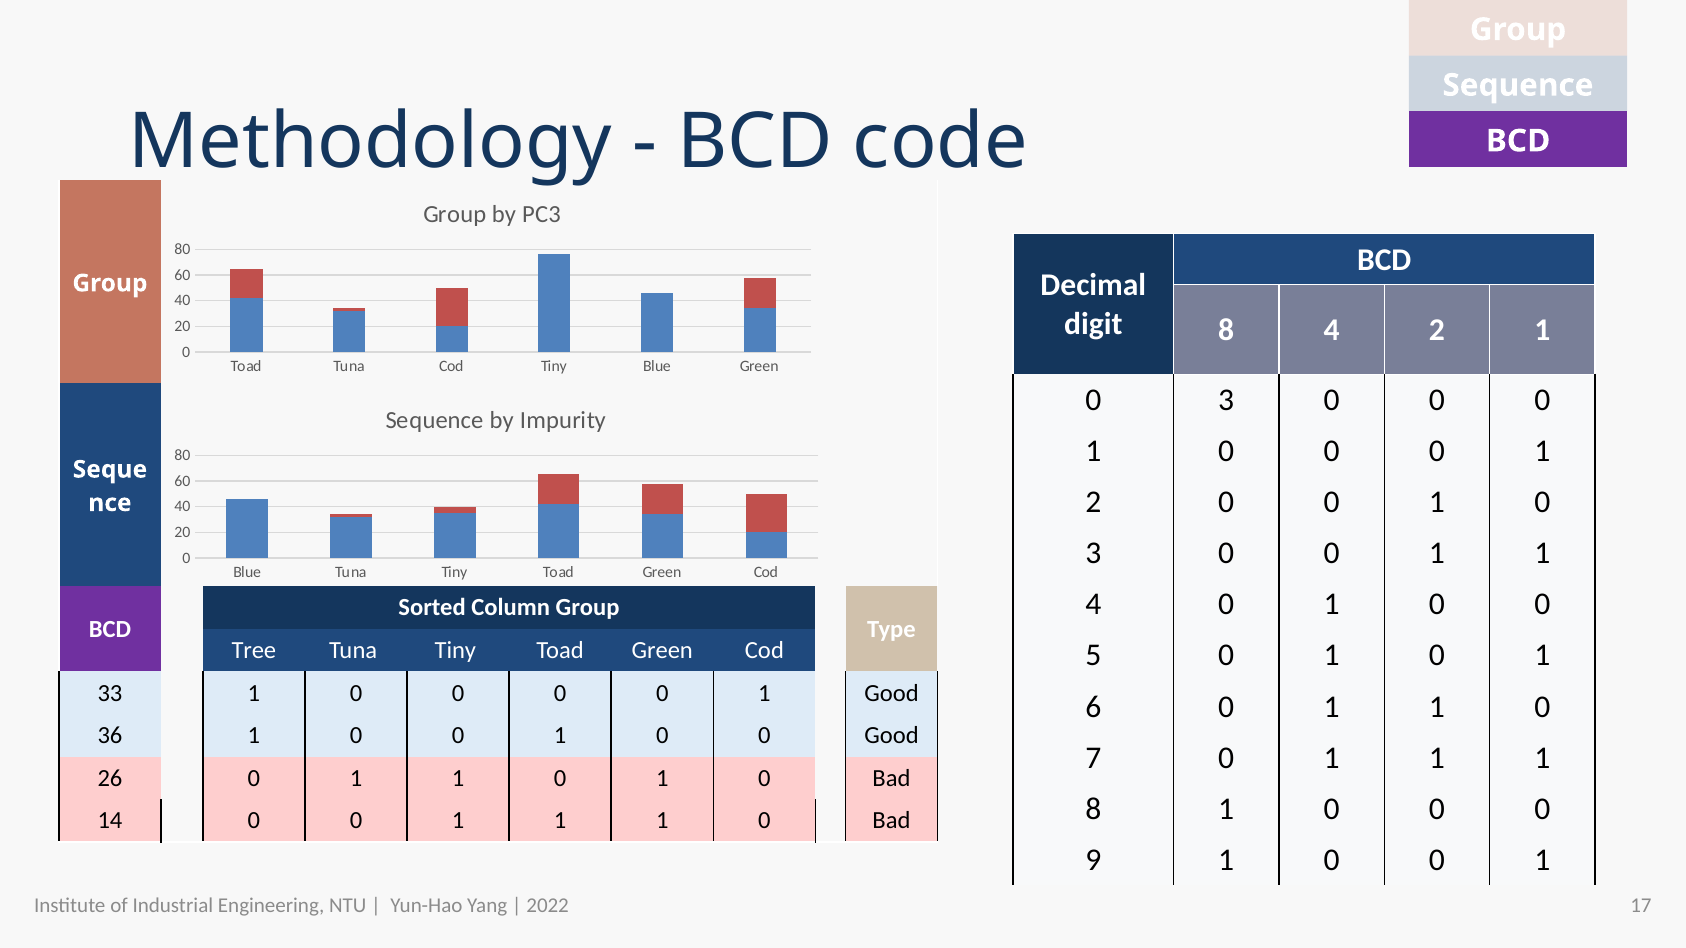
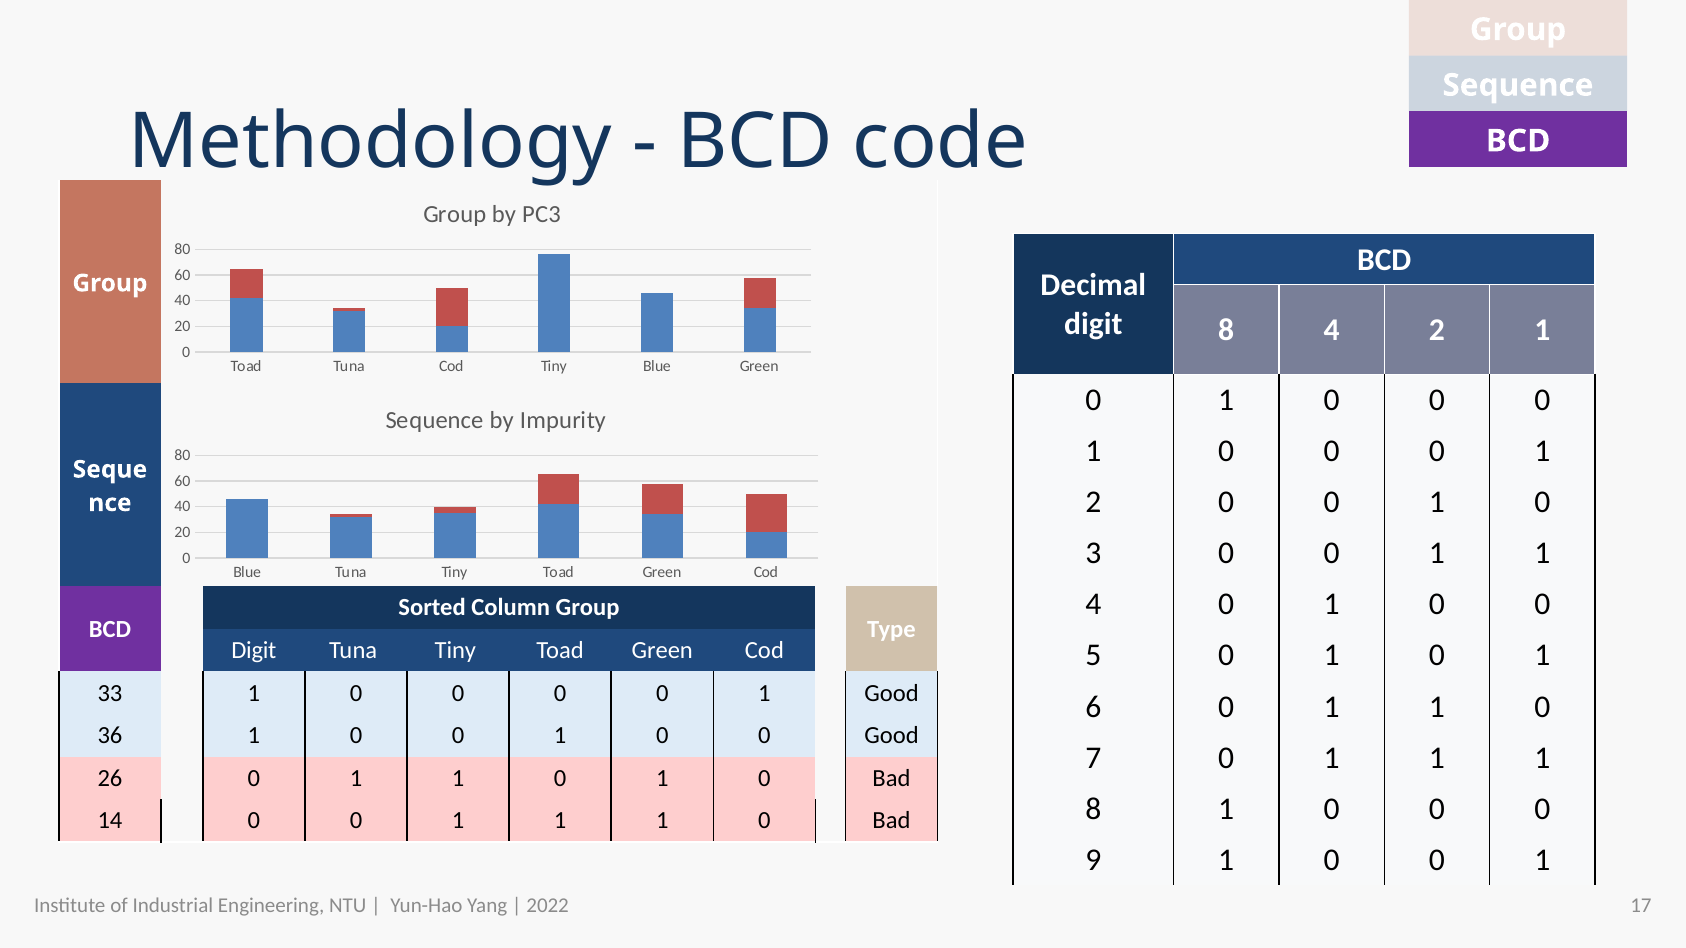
3: 3 -> 1 (1226, 400)
Tree: Tree -> Digit (254, 651)
